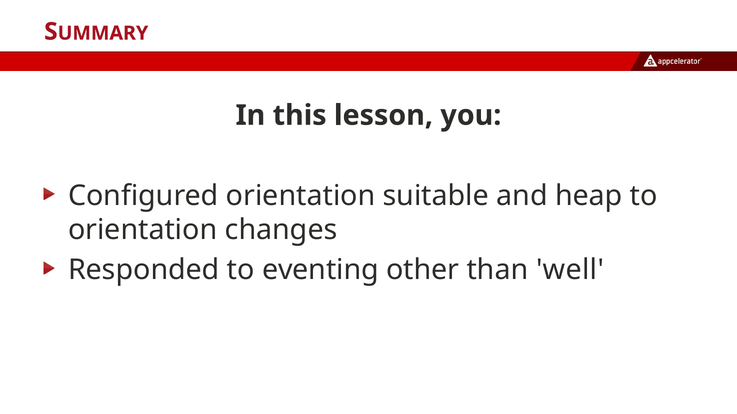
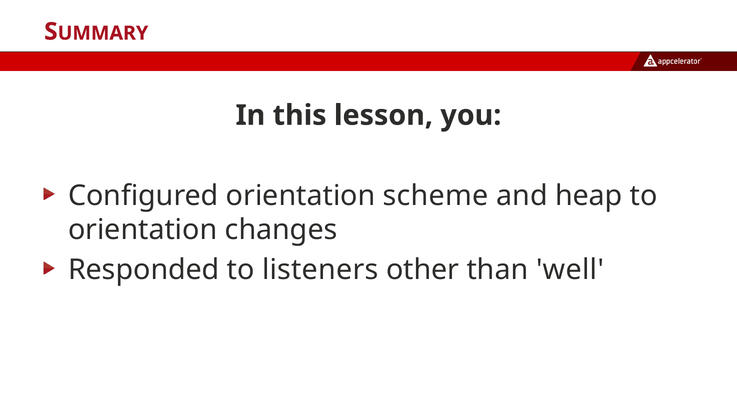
suitable: suitable -> scheme (436, 196)
eventing: eventing -> listeners (320, 270)
